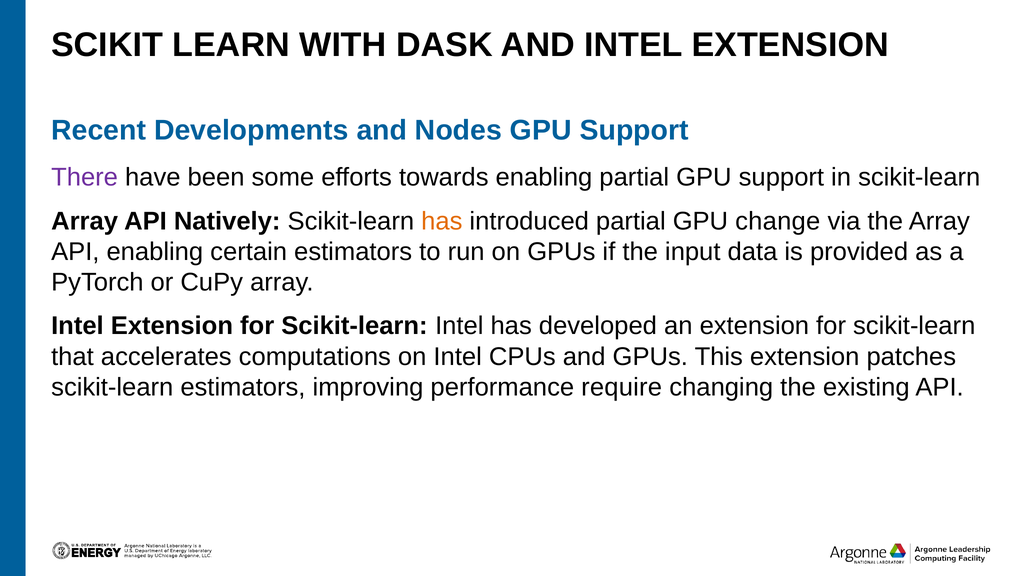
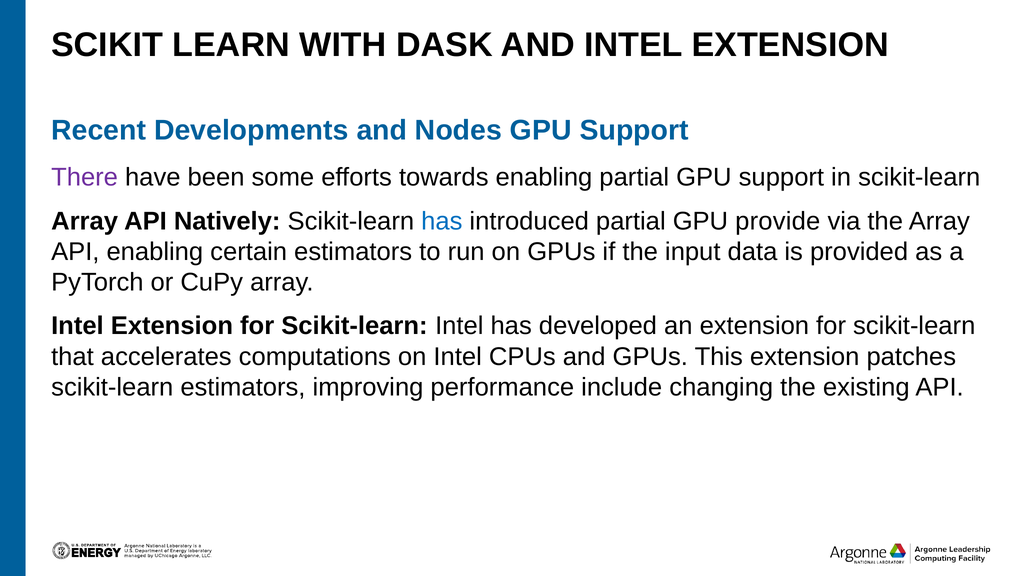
has colour: orange -> blue (442, 221)
change: change -> provide (778, 221)
require: require -> include (622, 387)
